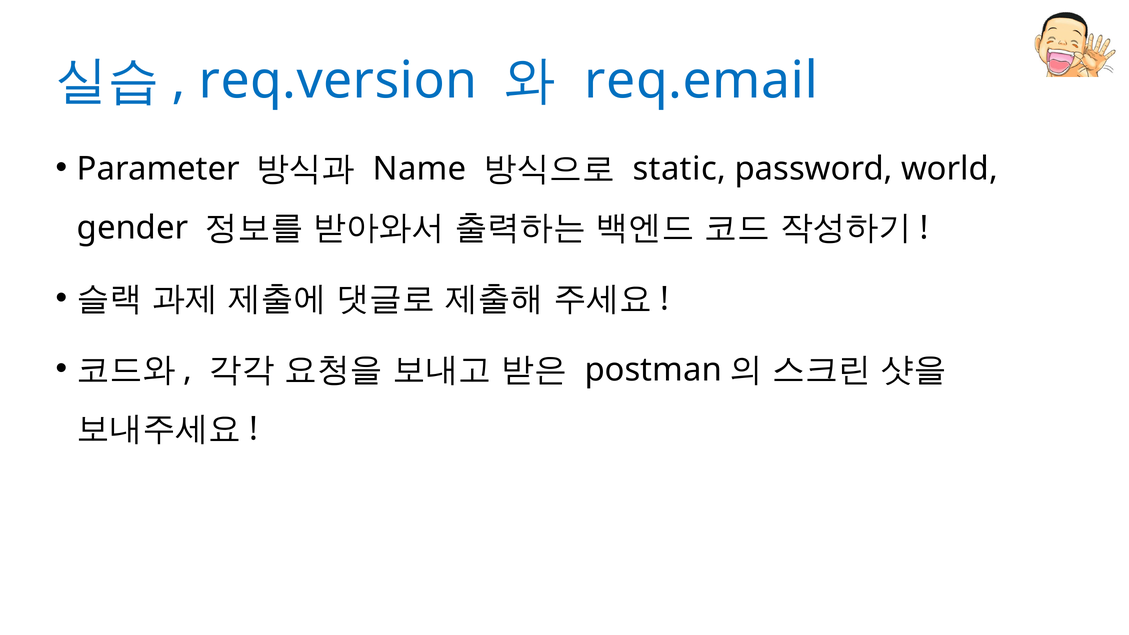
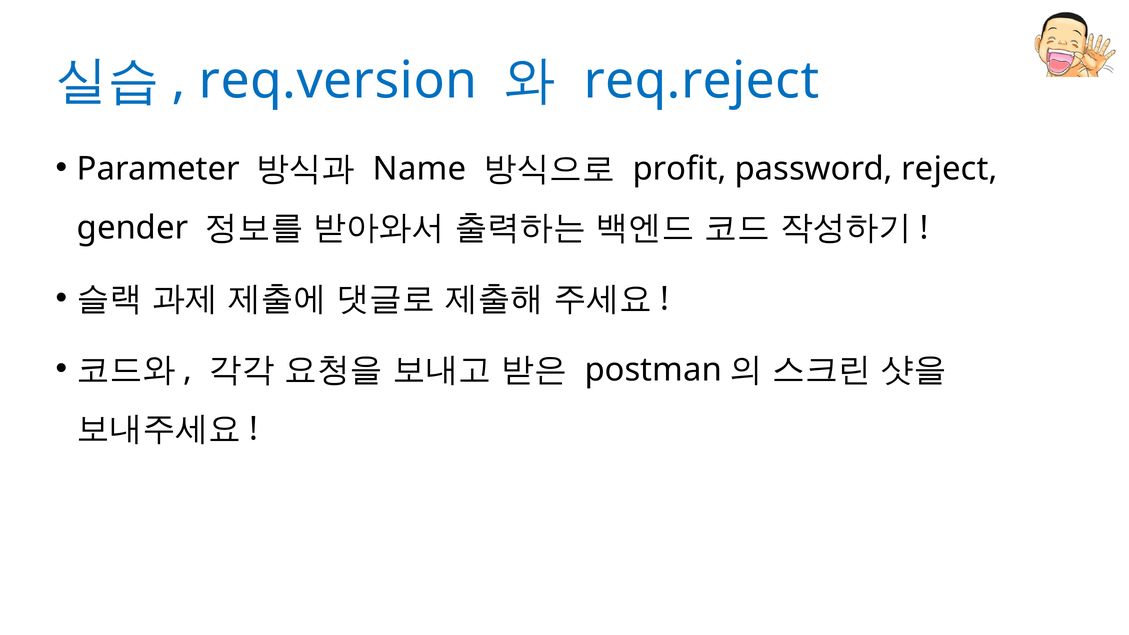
req.email: req.email -> req.reject (701, 81)
static: static -> profit (680, 169)
world: world -> reject (949, 169)
